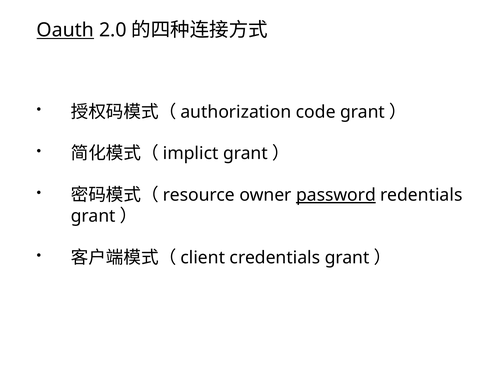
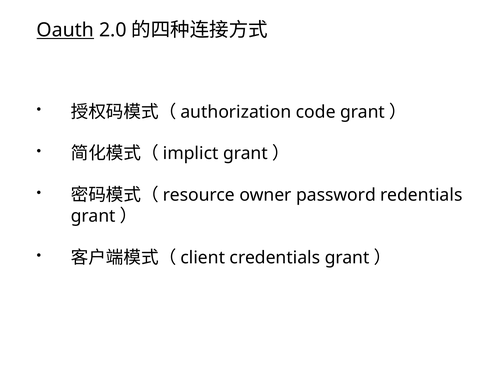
password underline: present -> none (336, 195)
